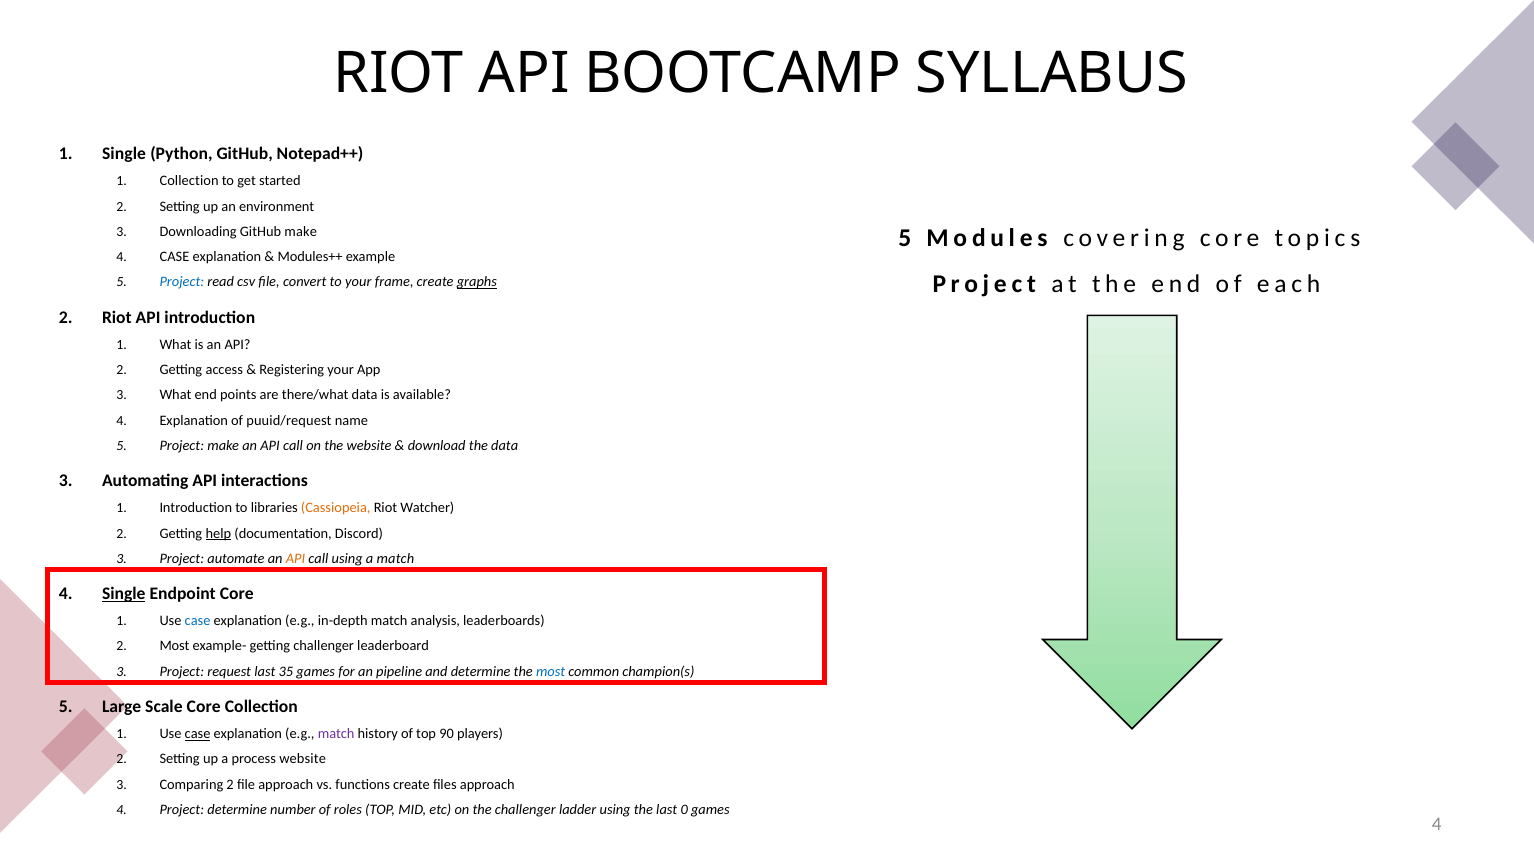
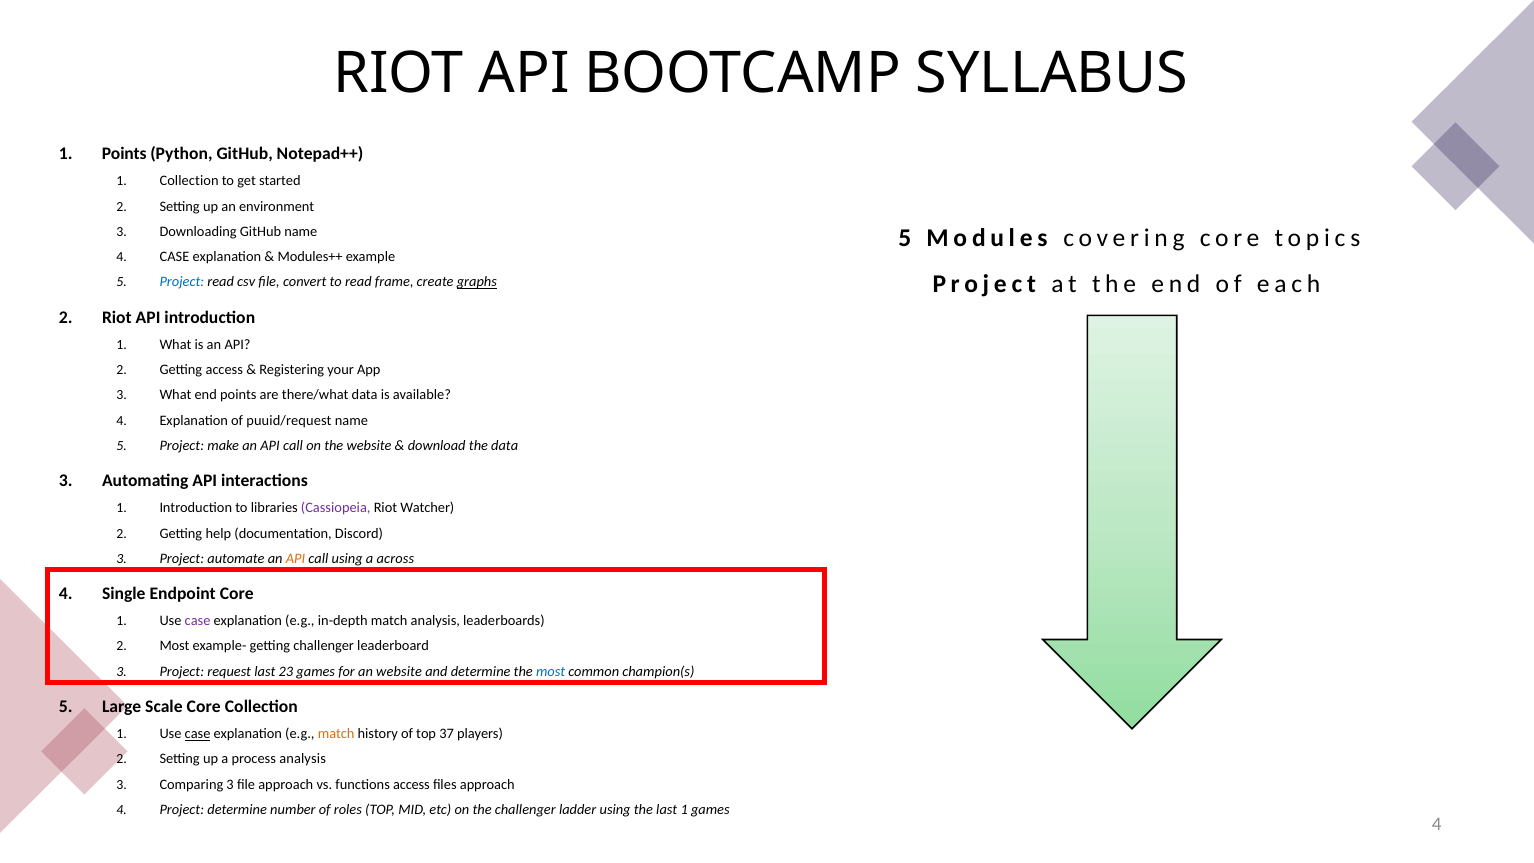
1 Single: Single -> Points (124, 154)
GitHub make: make -> name (301, 232)
to your: your -> read (358, 282)
Cassiopeia colour: orange -> purple (336, 508)
help underline: present -> none (218, 533)
a match: match -> across (395, 558)
Single underline: present -> none (124, 594)
case colour: blue -> purple (198, 621)
35: 35 -> 23 (286, 671)
an pipeline: pipeline -> website (399, 671)
match colour: purple -> orange (336, 734)
90: 90 -> 37 (447, 734)
process website: website -> analysis (303, 759)
Comparing 2: 2 -> 3 (230, 784)
functions create: create -> access (411, 784)
last 0: 0 -> 1 (684, 810)
